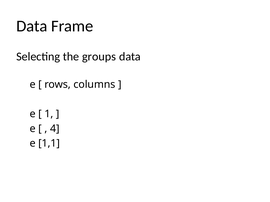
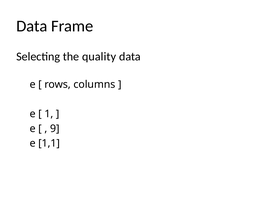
groups: groups -> quality (99, 57)
4: 4 -> 9 (55, 129)
